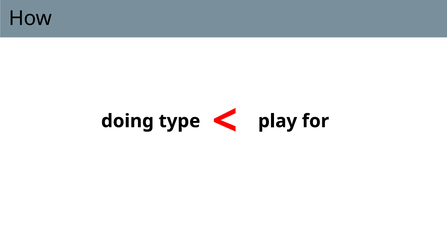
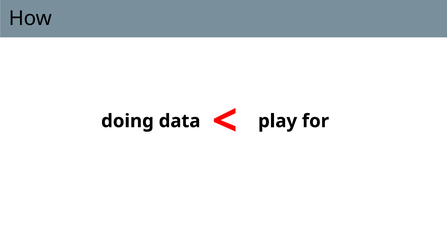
type: type -> data (180, 121)
